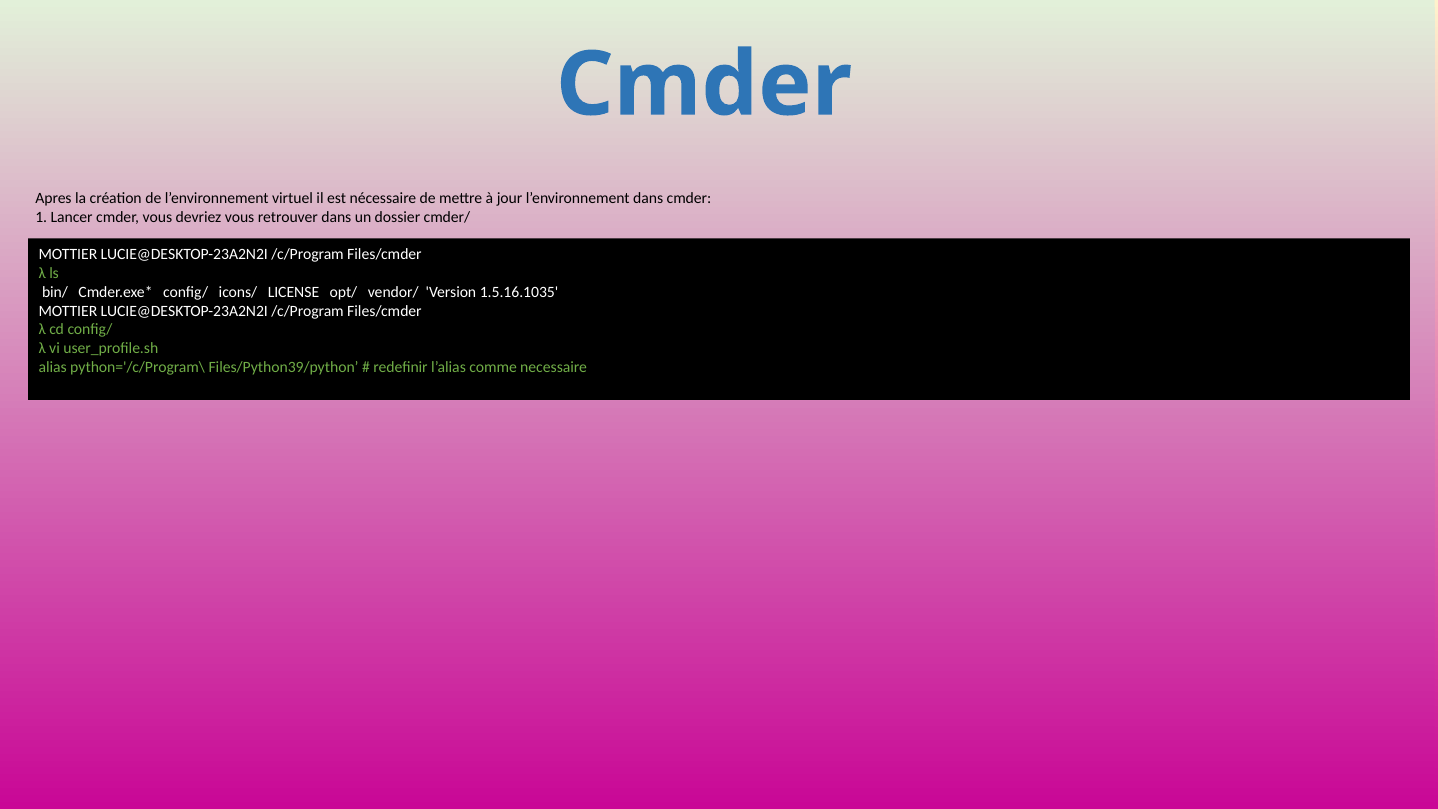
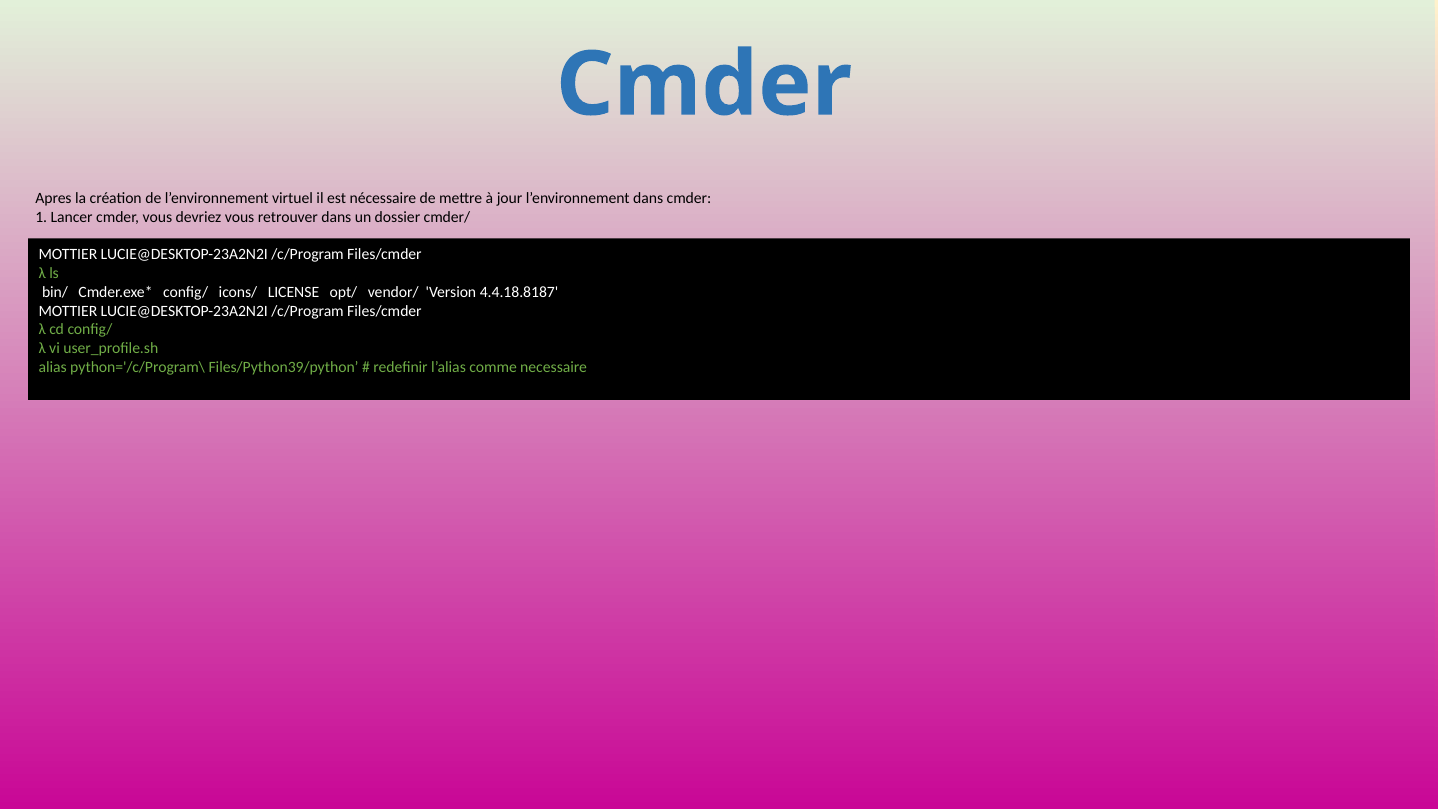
1.5.16.1035: 1.5.16.1035 -> 4.4.18.8187 (519, 292)
